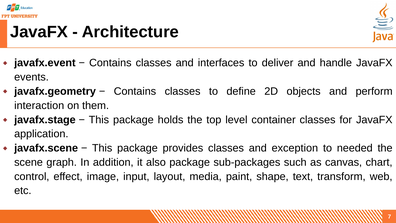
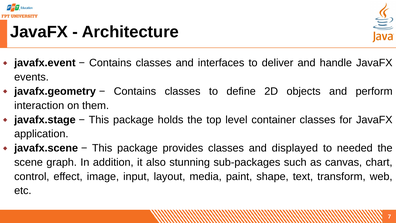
exception: exception -> displayed (295, 148)
also package: package -> stunning (190, 162)
